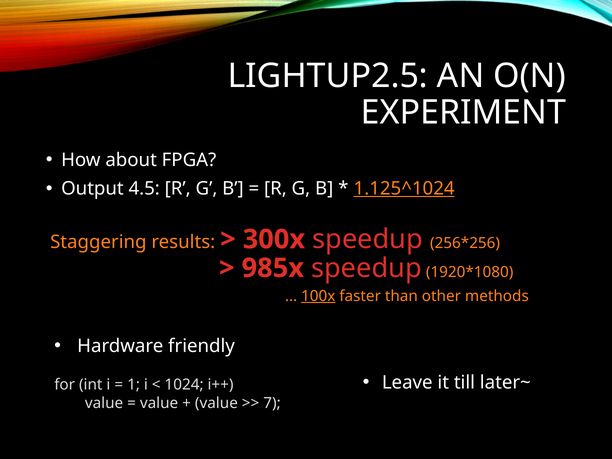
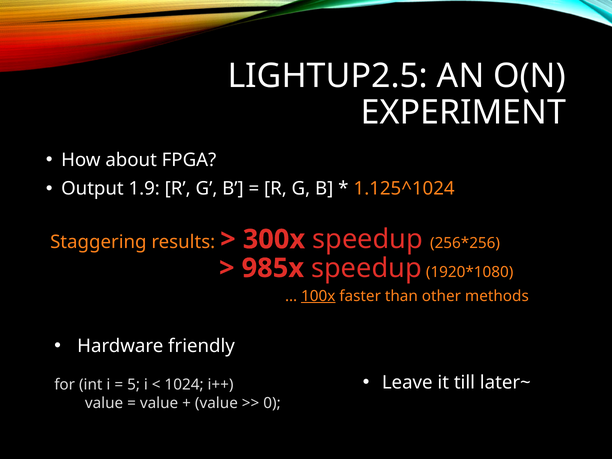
4.5: 4.5 -> 1.9 (144, 189)
1.125^1024 underline: present -> none (404, 189)
1: 1 -> 5 (134, 385)
7: 7 -> 0 (272, 403)
